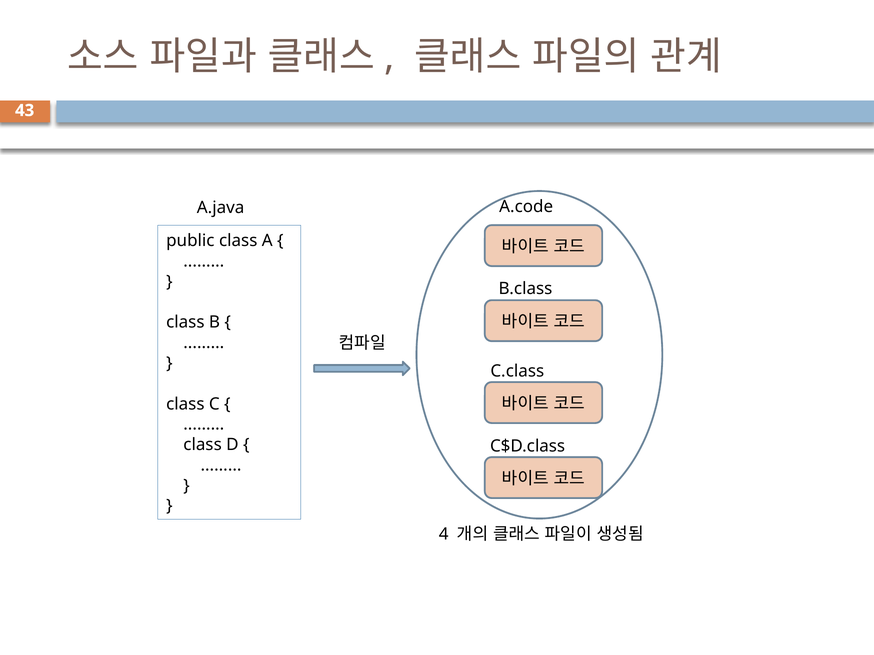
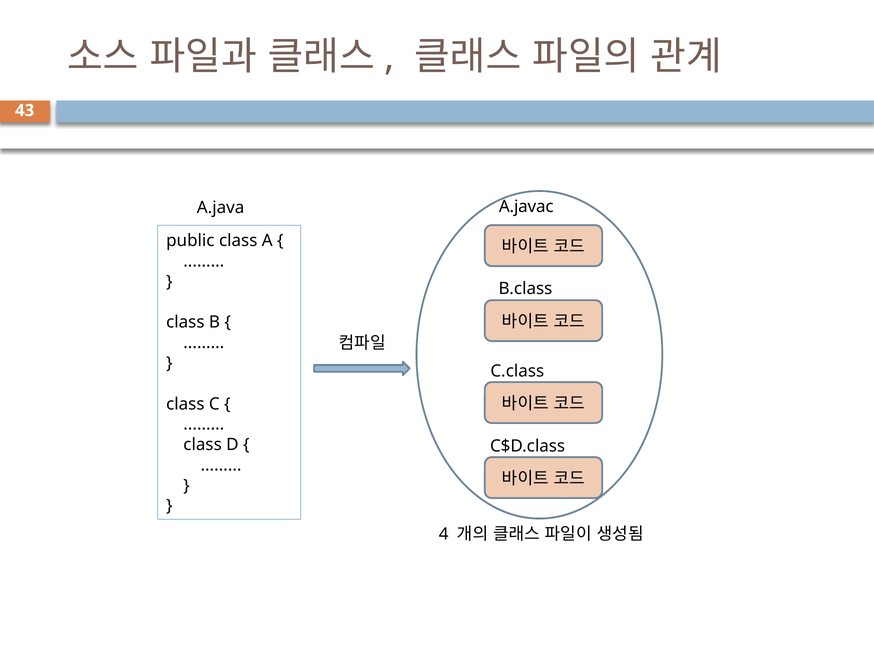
A.code: A.code -> A.javac (526, 207)
